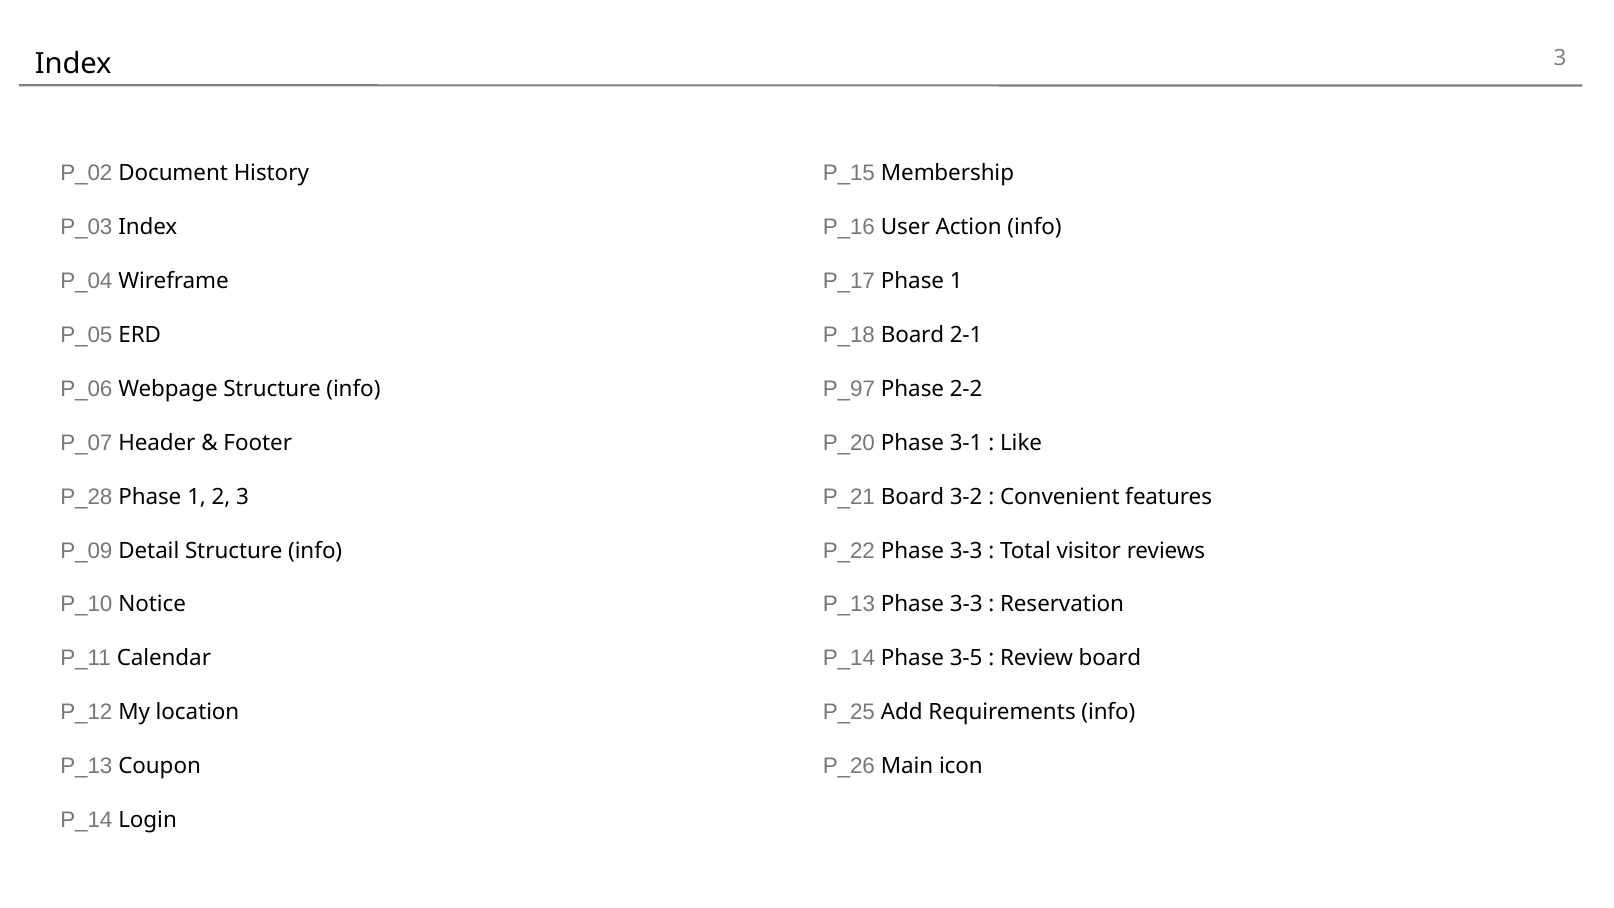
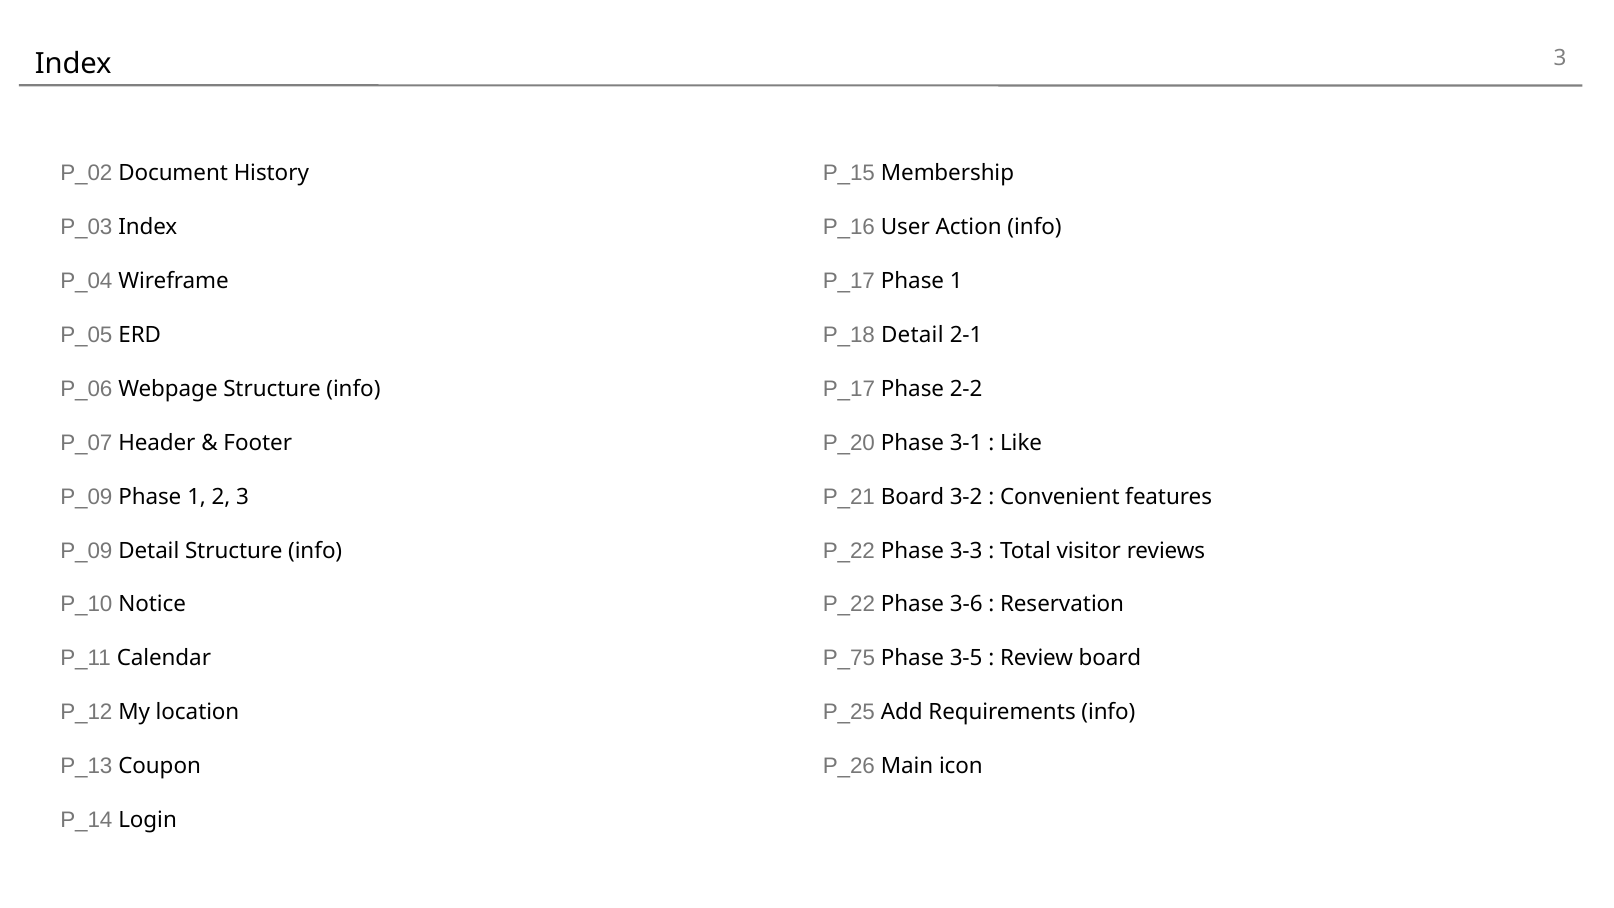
P_18 Board: Board -> Detail (912, 335)
P_97: P_97 -> P_17 (849, 389)
P_28: P_28 -> P_09 (86, 497)
P_13: P_13 -> P_22 (849, 604)
3-3: 3-3 -> 3-6 (966, 604)
P_14: P_14 -> P_75 (849, 658)
